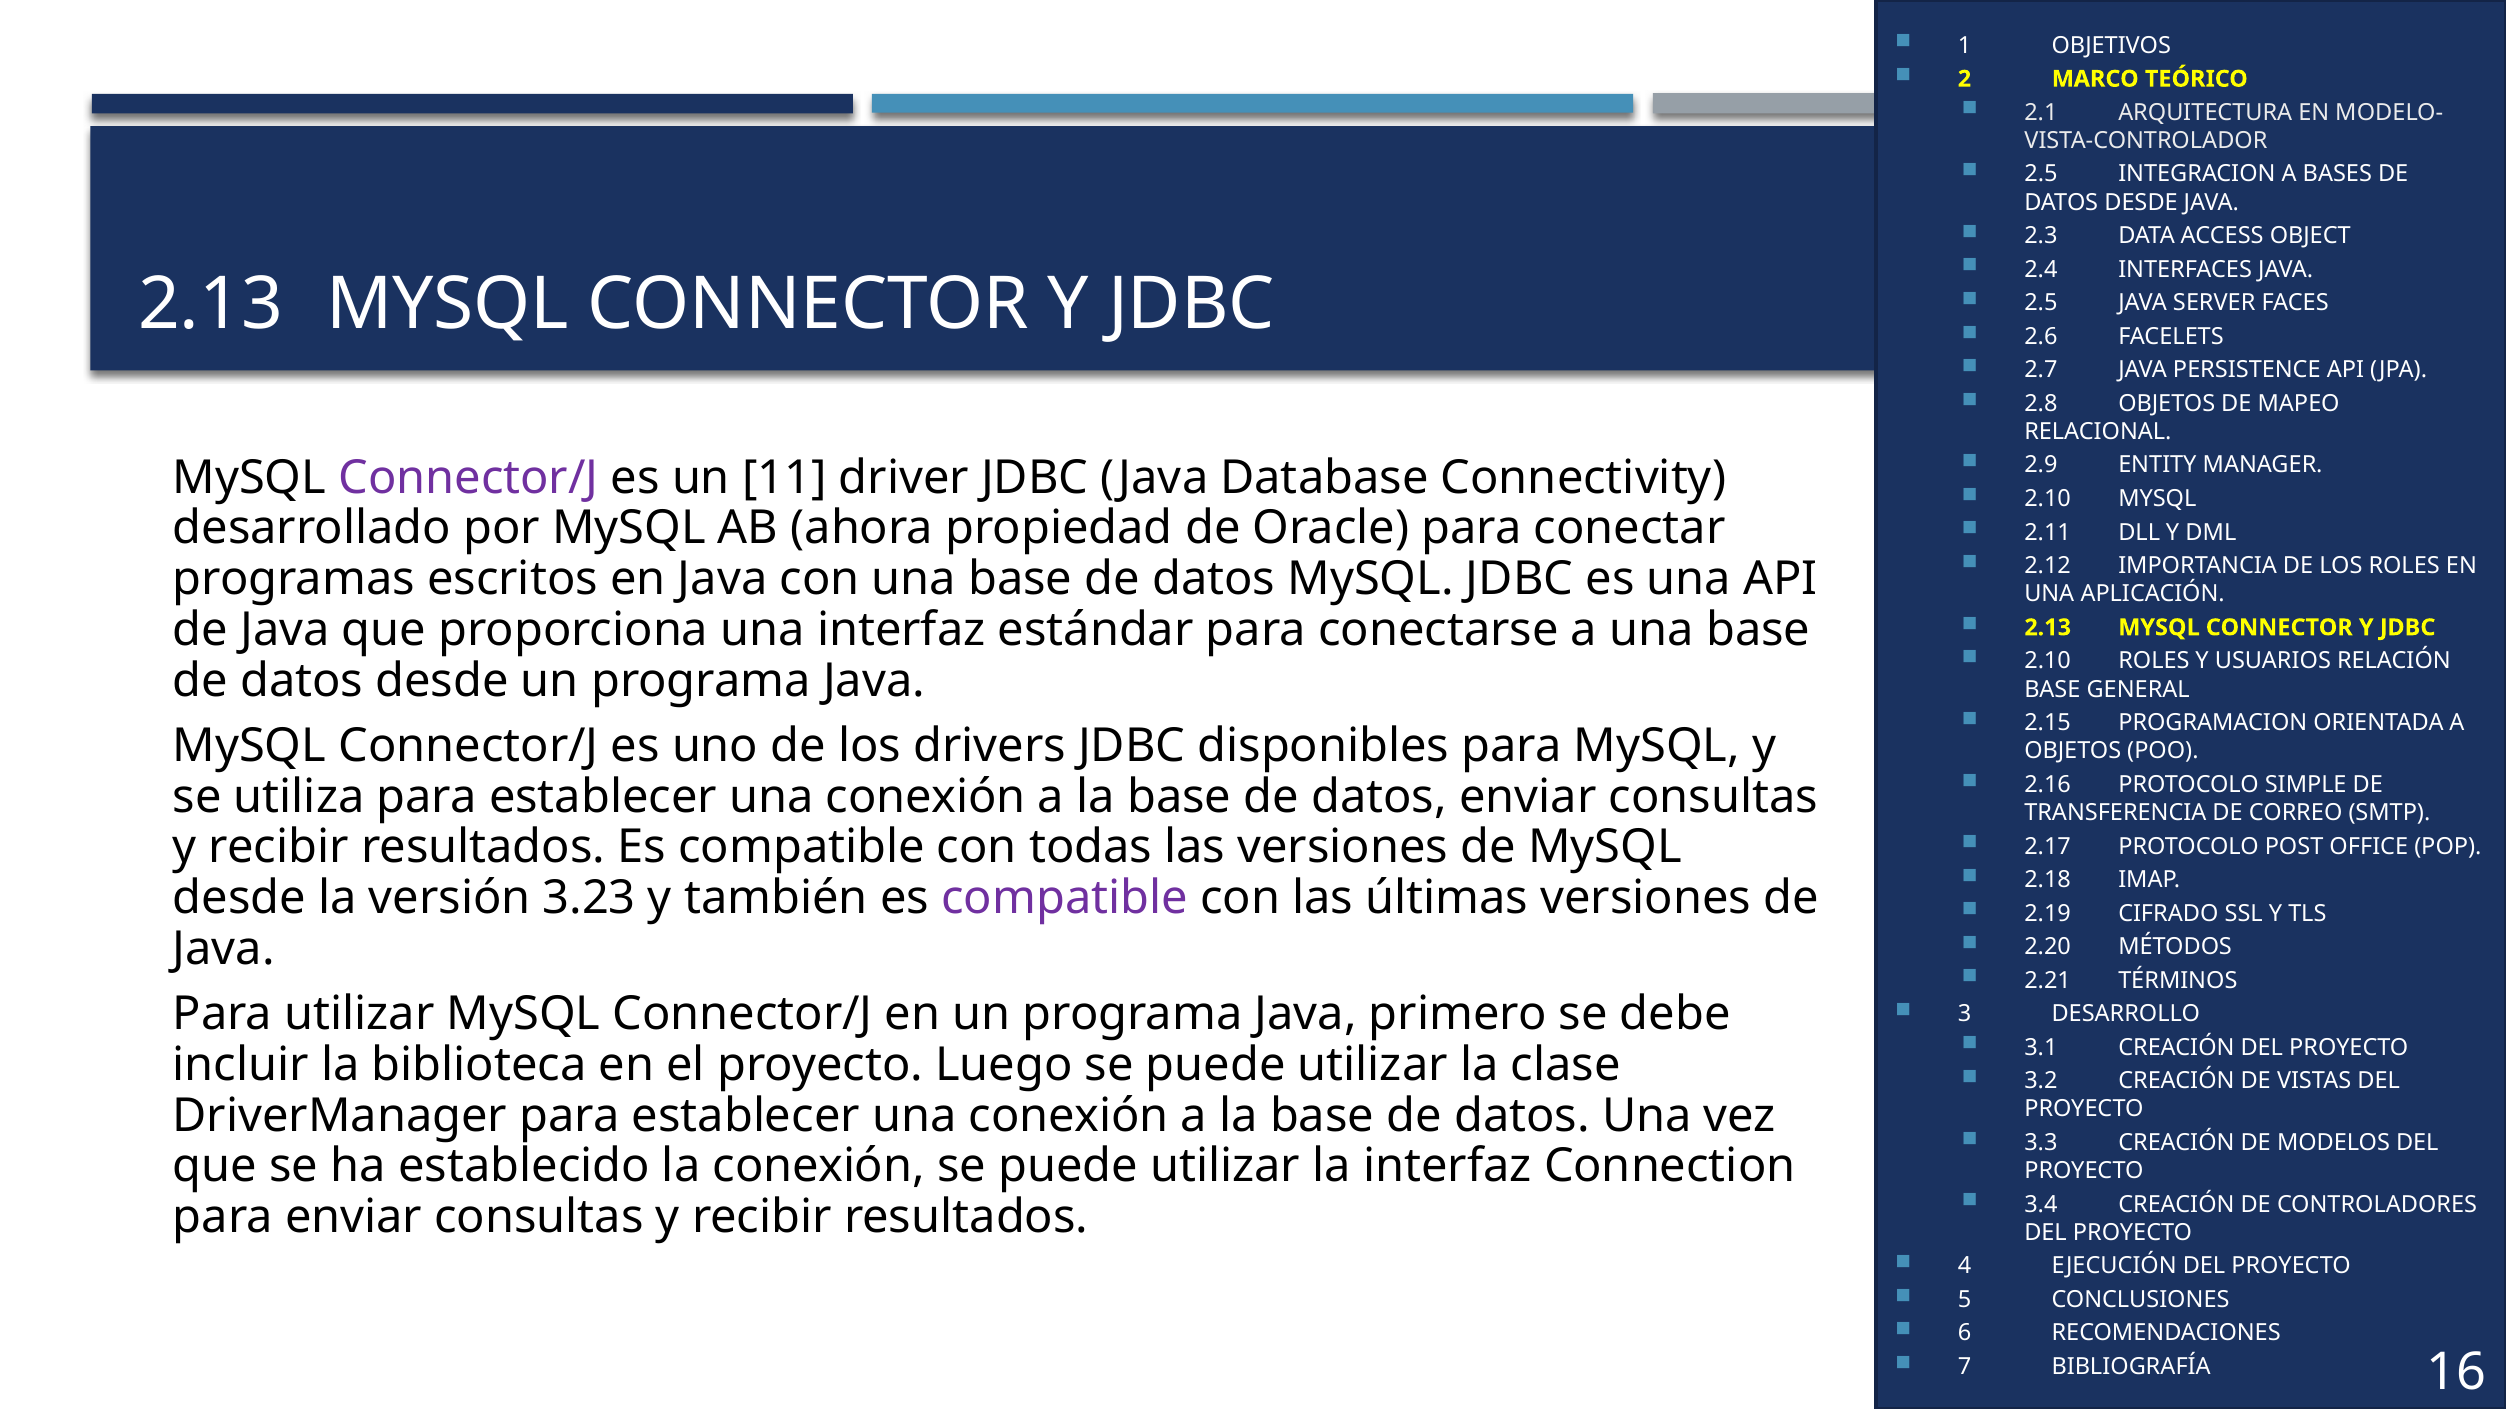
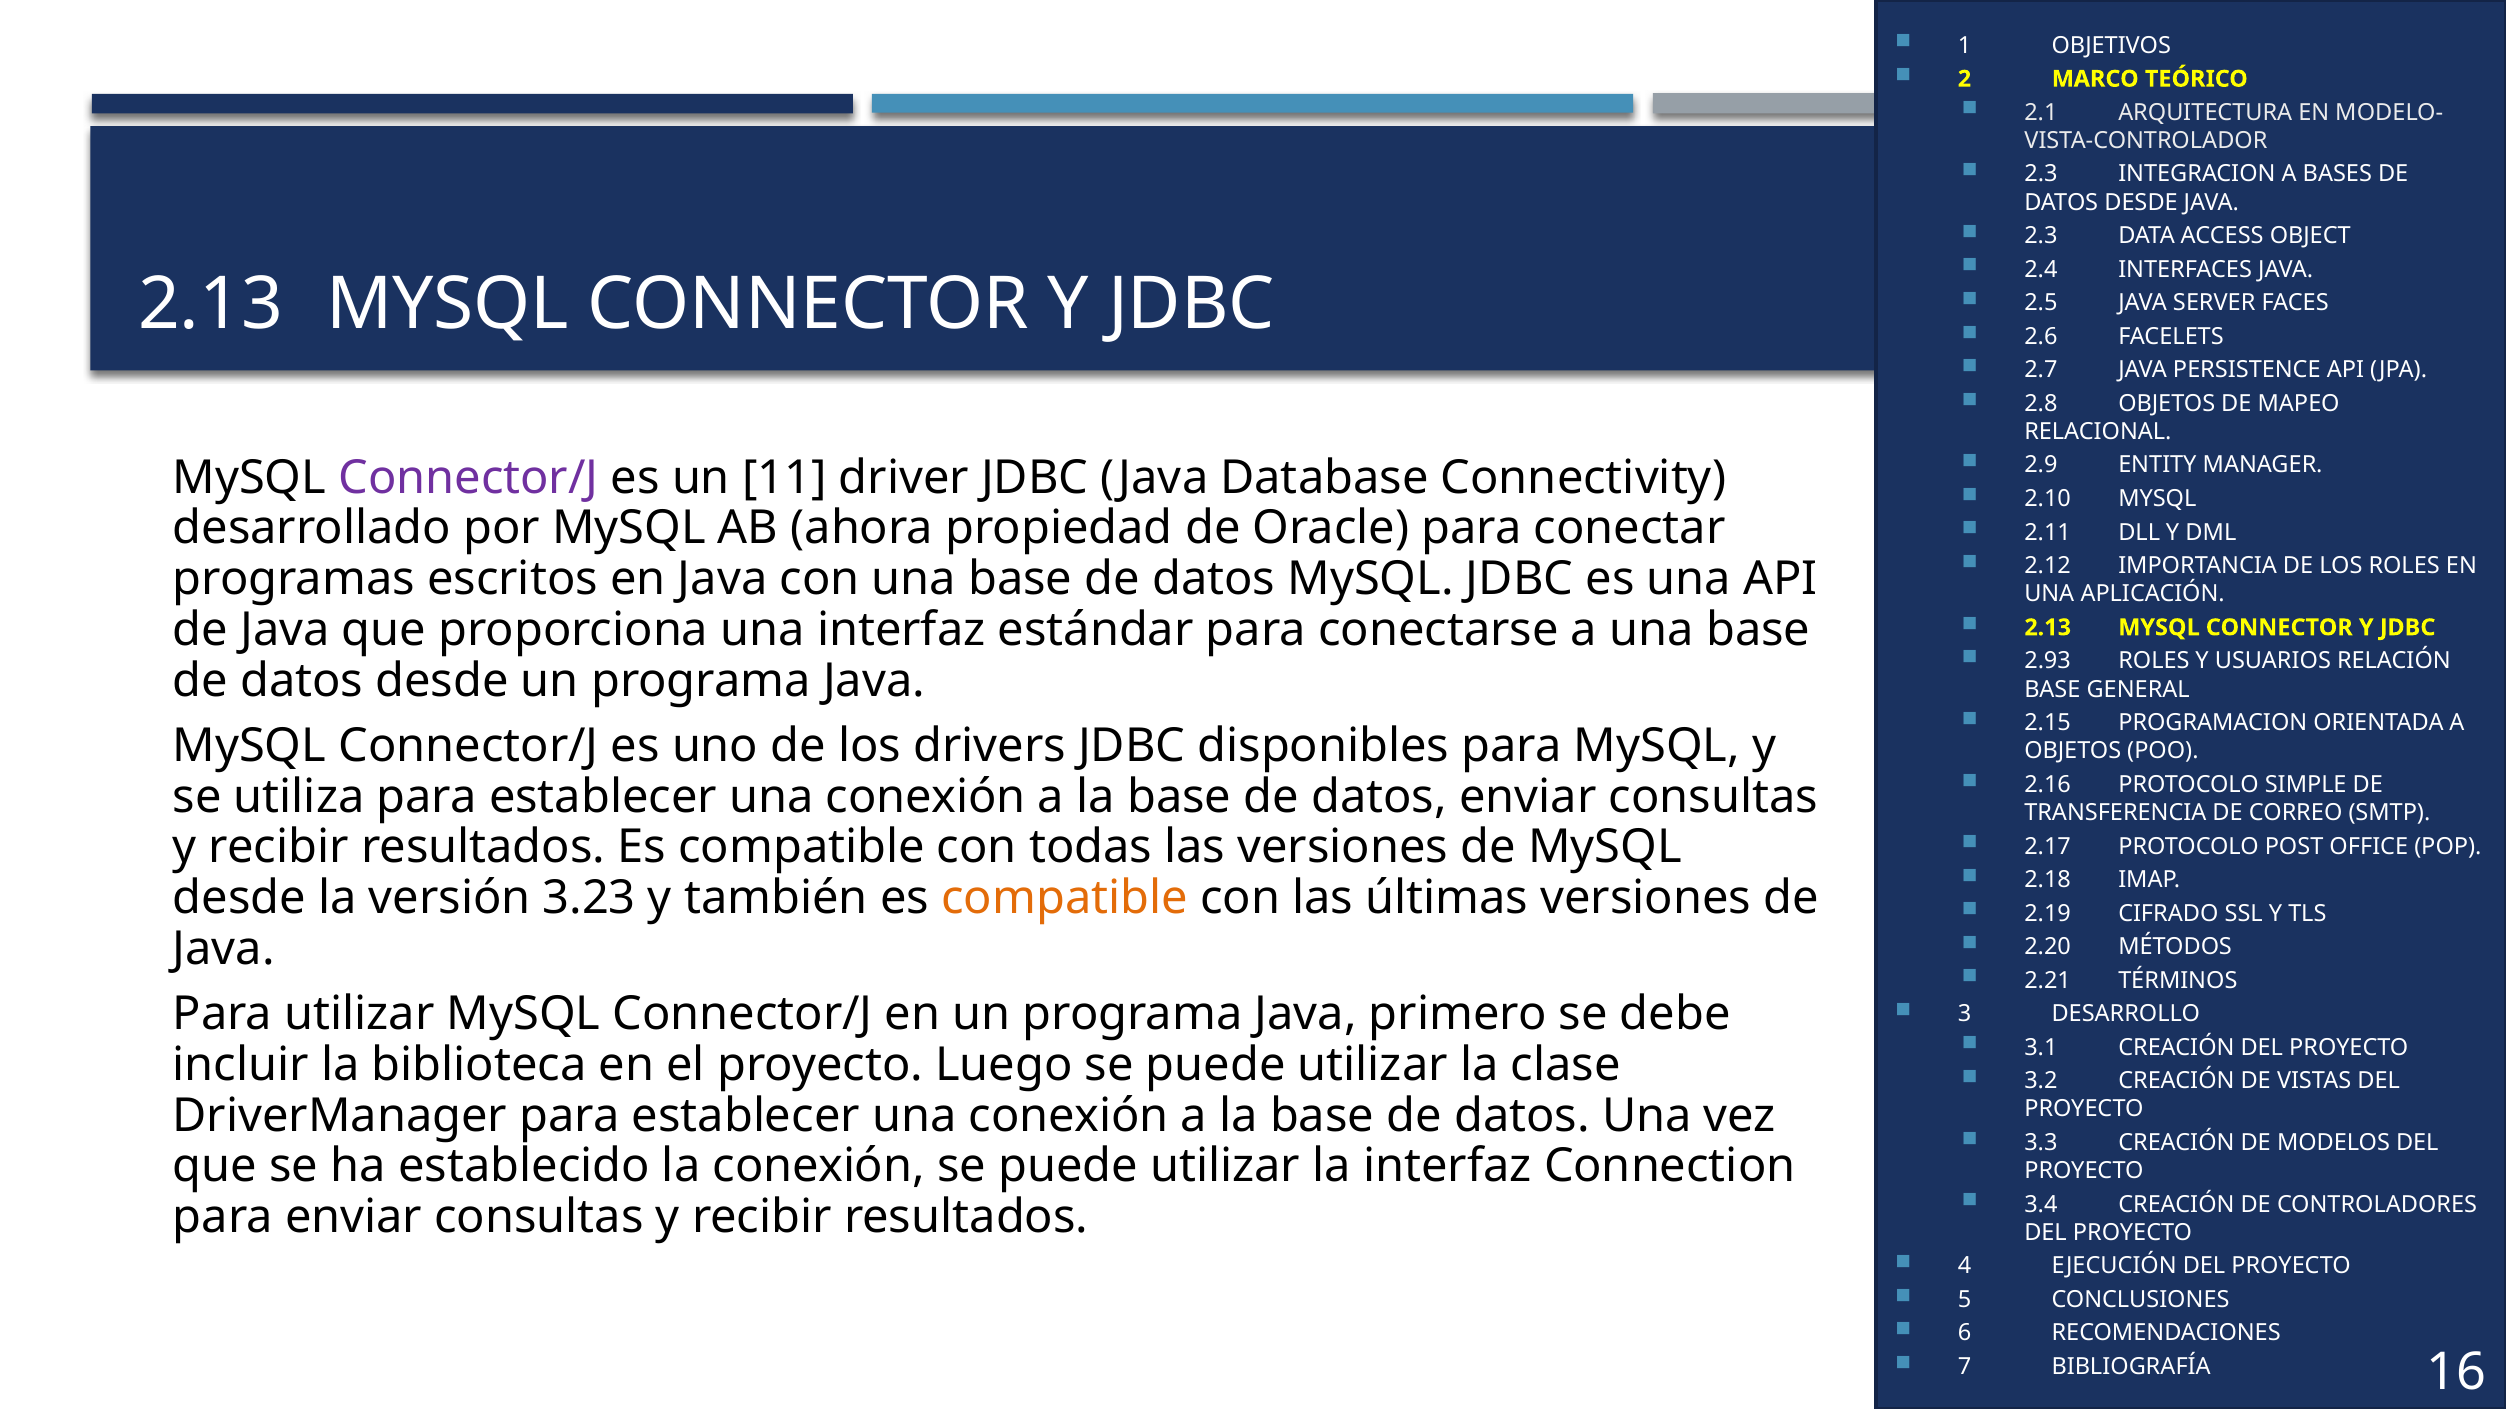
2.5: 2.5 -> 2.3 (2041, 174)
2.10: 2.10 -> 2.93 (2048, 661)
compatible colour: purple -> orange (1065, 899)
